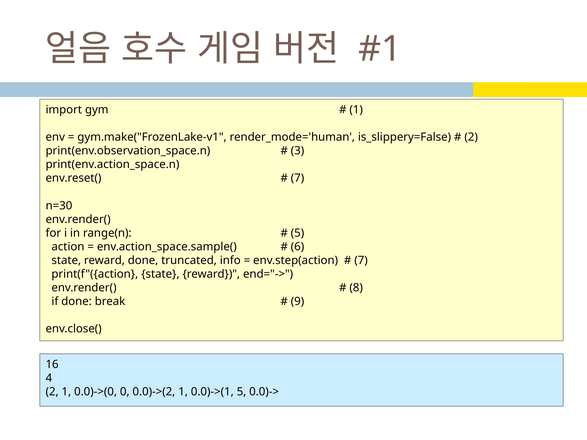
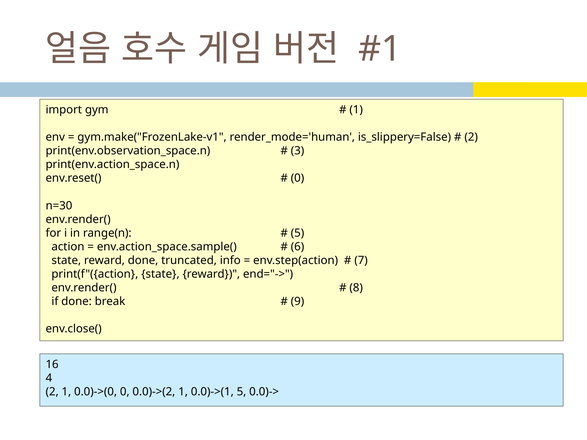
7: 7 -> 0 (297, 178)
